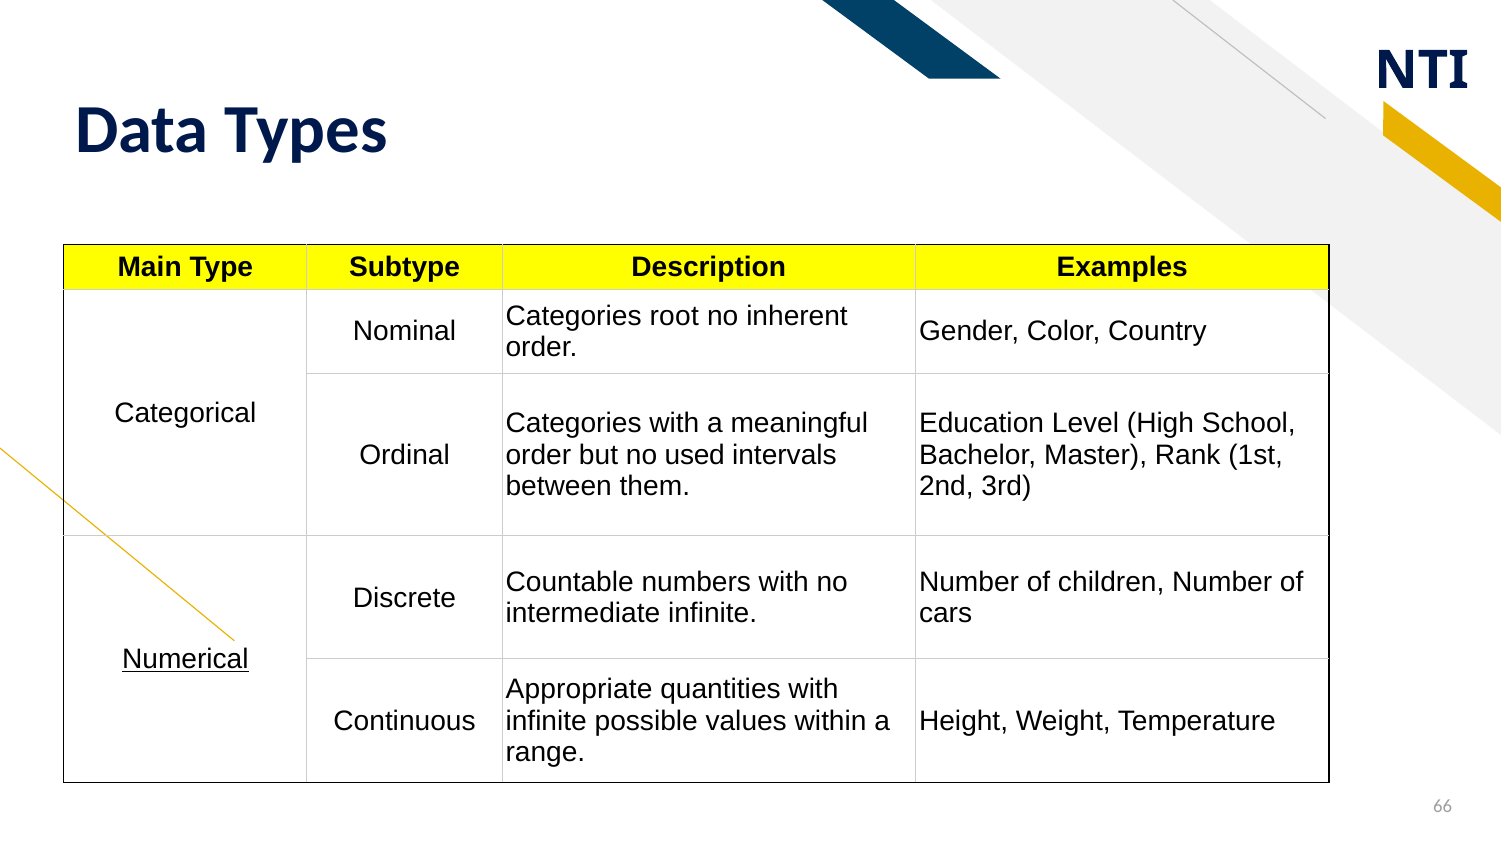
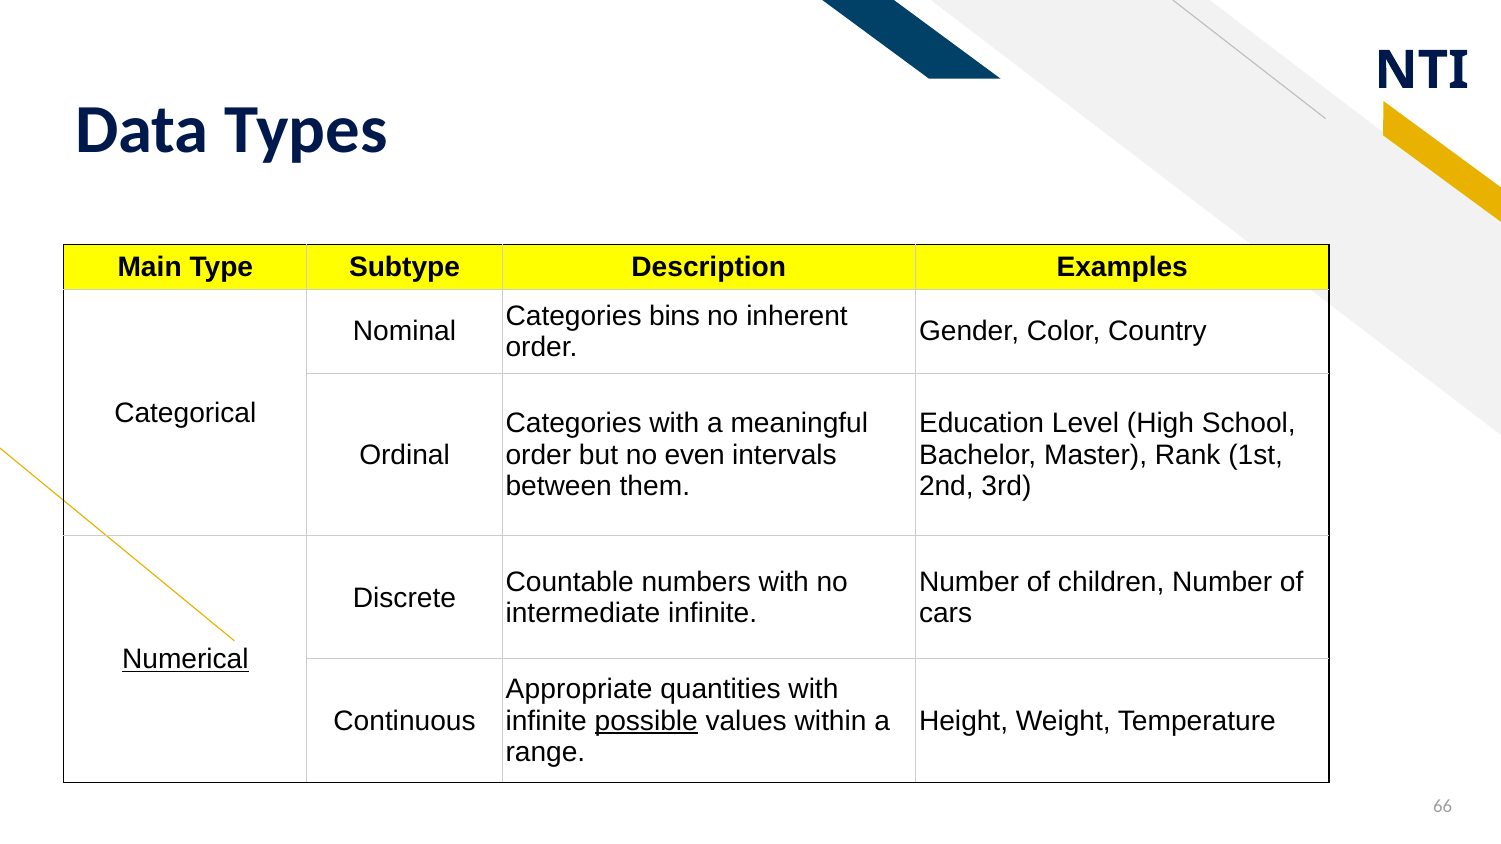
root: root -> bins (675, 316)
used: used -> even (695, 455)
possible underline: none -> present (646, 721)
